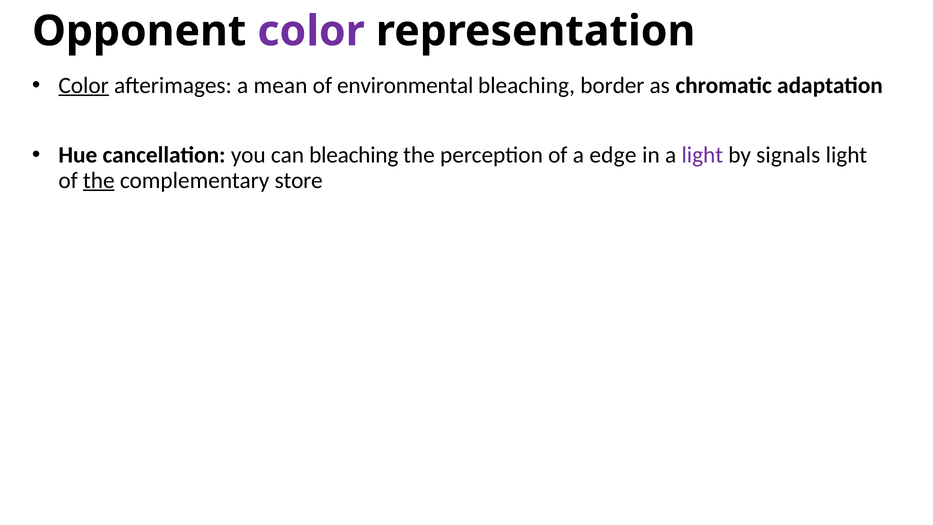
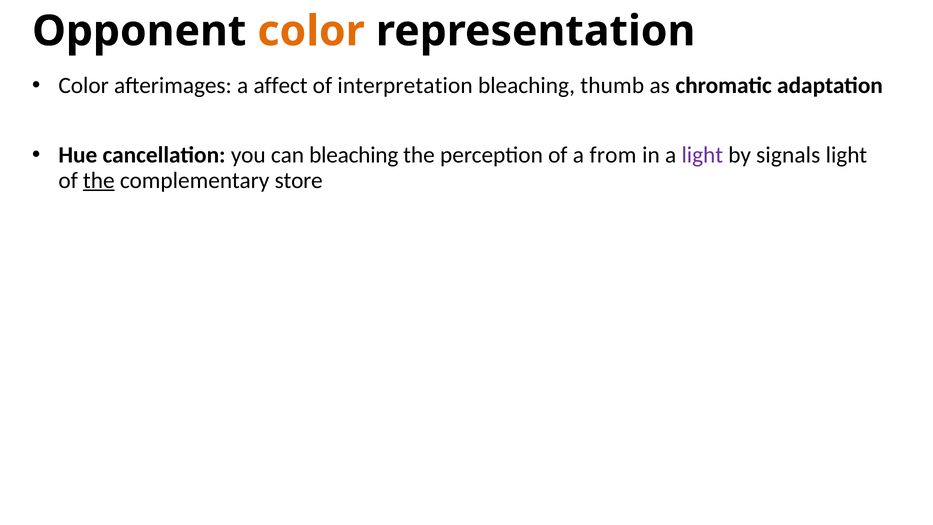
color colour: purple -> orange (311, 31)
Color underline: present -> none (84, 85)
mean: mean -> affect (281, 85)
environmental: environmental -> interpretation (405, 85)
border: border -> thumb (612, 85)
edge: edge -> from (613, 155)
